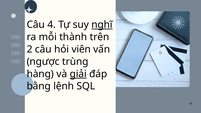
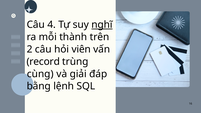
ngược: ngược -> record (43, 62)
hàng: hàng -> cùng (40, 74)
giải underline: present -> none (78, 74)
